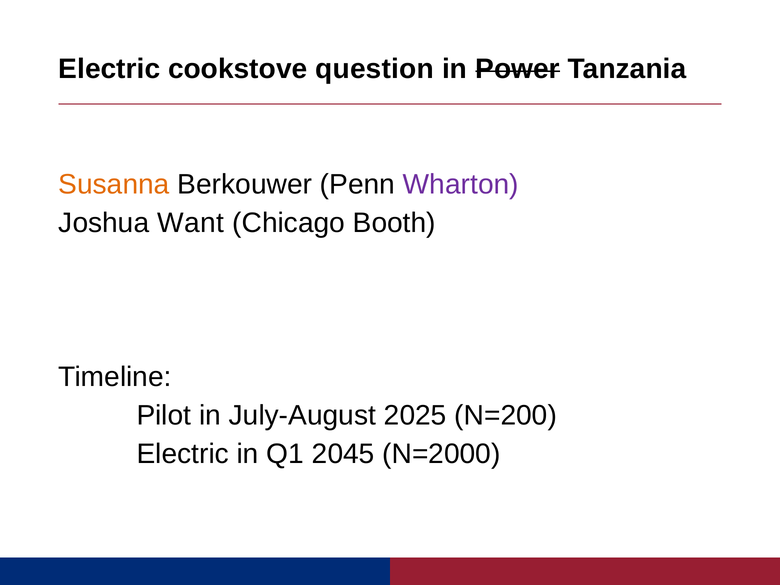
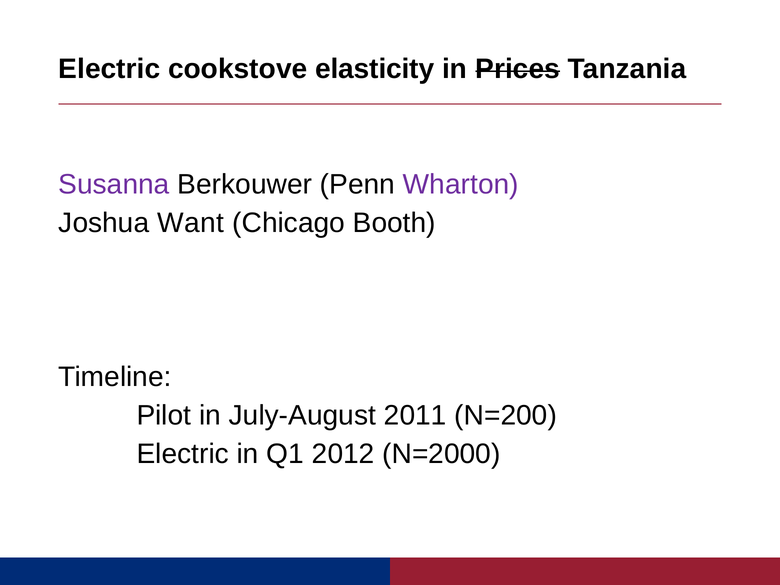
question: question -> elasticity (375, 69)
Power: Power -> Prices (518, 69)
Susanna colour: orange -> purple (114, 185)
2025: 2025 -> 2011 (415, 416)
2045: 2045 -> 2012 (343, 454)
